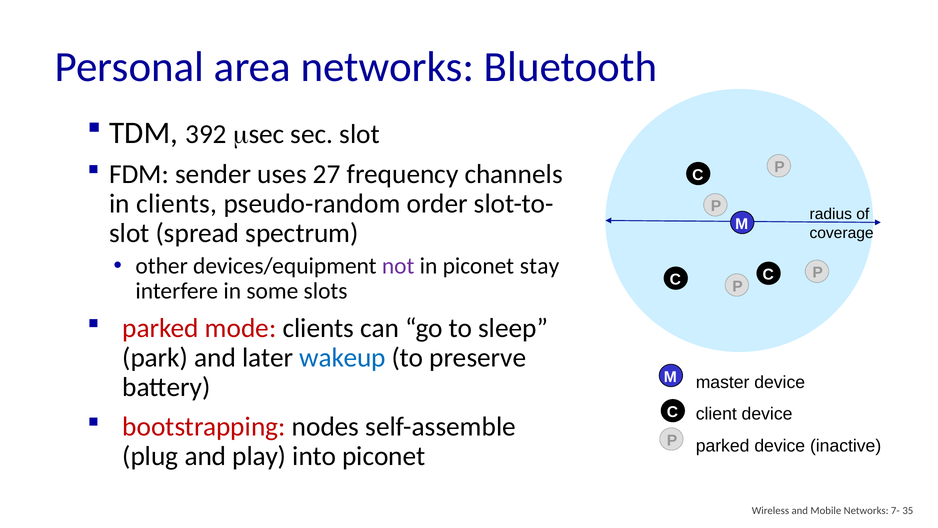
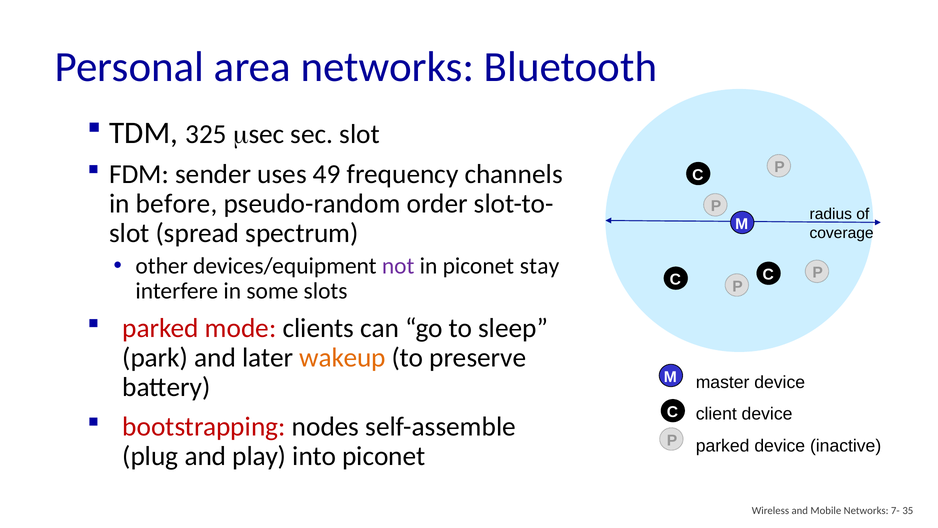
392: 392 -> 325 (206, 134)
27: 27 -> 49 (327, 174)
in clients: clients -> before (177, 204)
wakeup colour: blue -> orange (343, 358)
